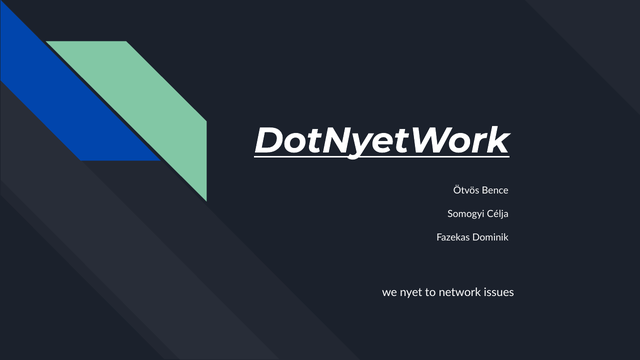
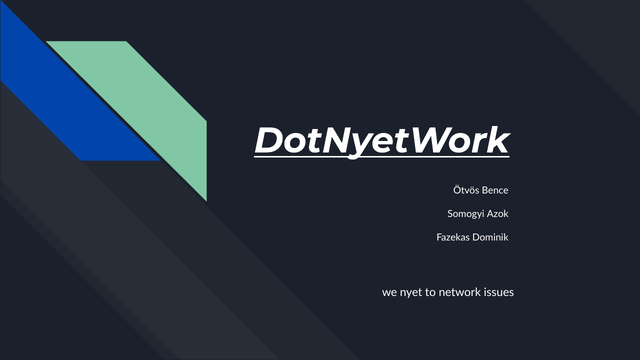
Célja: Célja -> Azok (498, 214)
